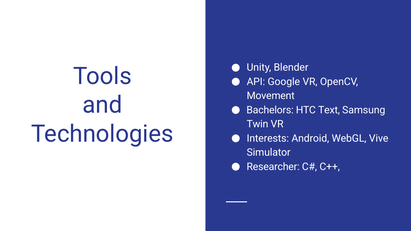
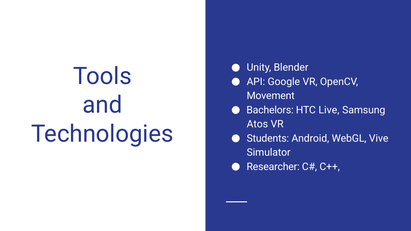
Text: Text -> Live (329, 110)
Twin: Twin -> Atos (257, 124)
Interests: Interests -> Students (268, 138)
